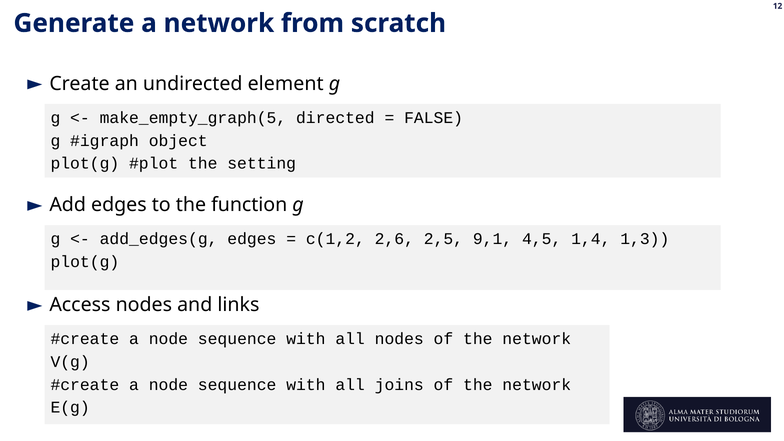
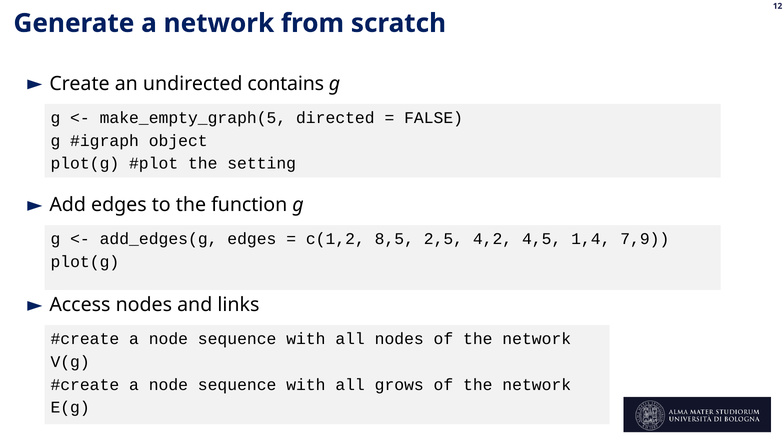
element: element -> contains (286, 84)
2,6: 2,6 -> 8,5 (394, 239)
9,1: 9,1 -> 4,2 (493, 239)
1,3: 1,3 -> 7,9 (645, 239)
joins: joins -> grows (399, 385)
